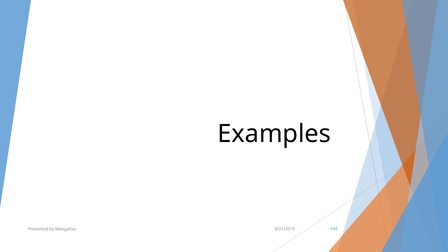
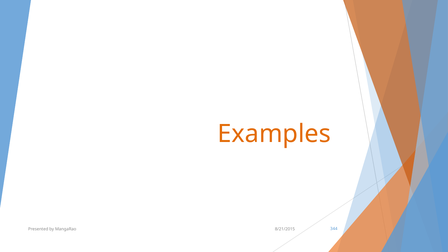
Examples colour: black -> orange (274, 134)
